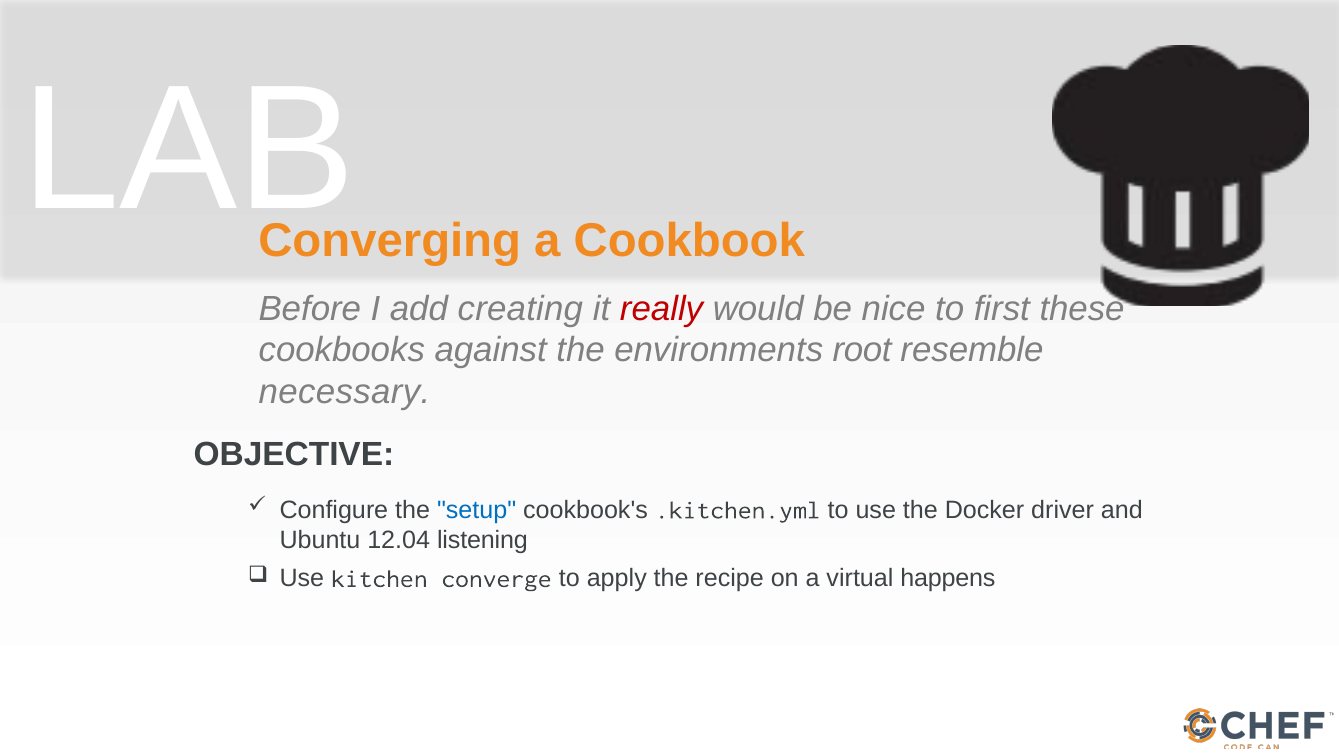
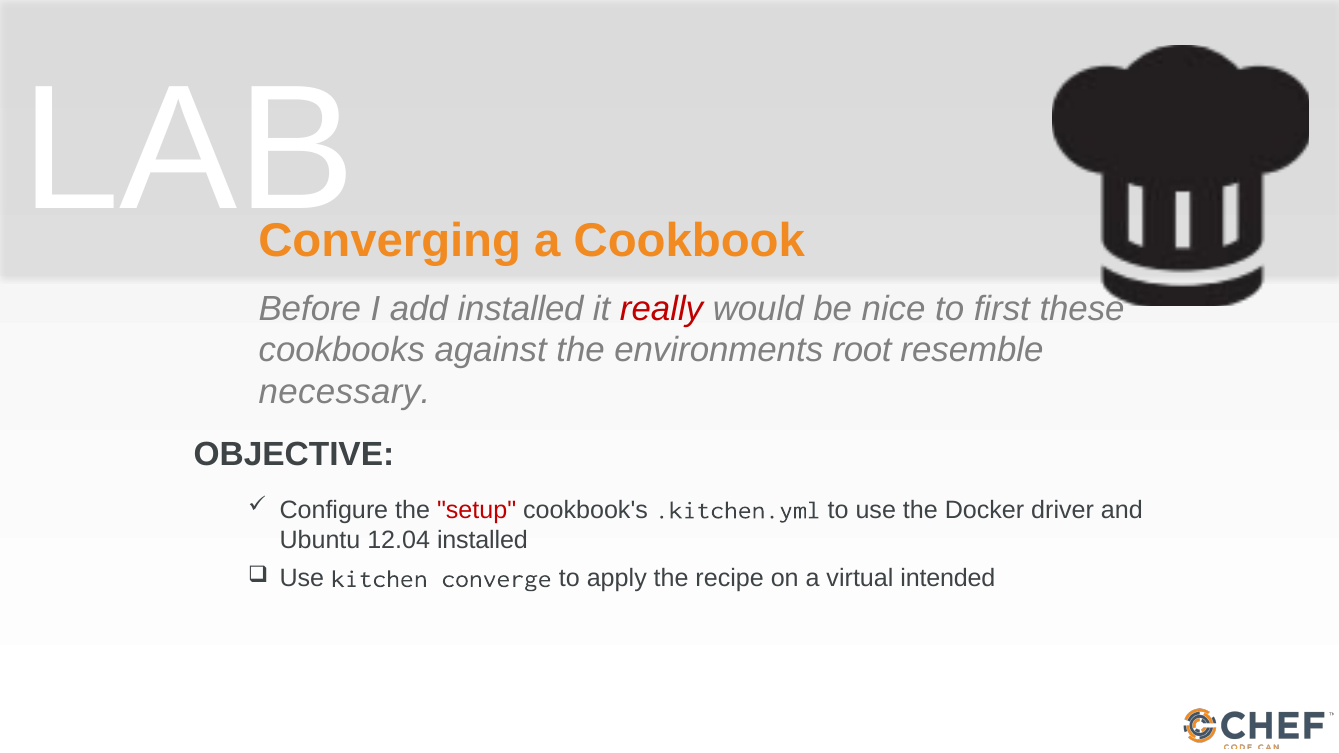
add creating: creating -> installed (521, 309)
setup colour: blue -> red (477, 510)
12.04 listening: listening -> installed (482, 540)
happens: happens -> intended (948, 579)
